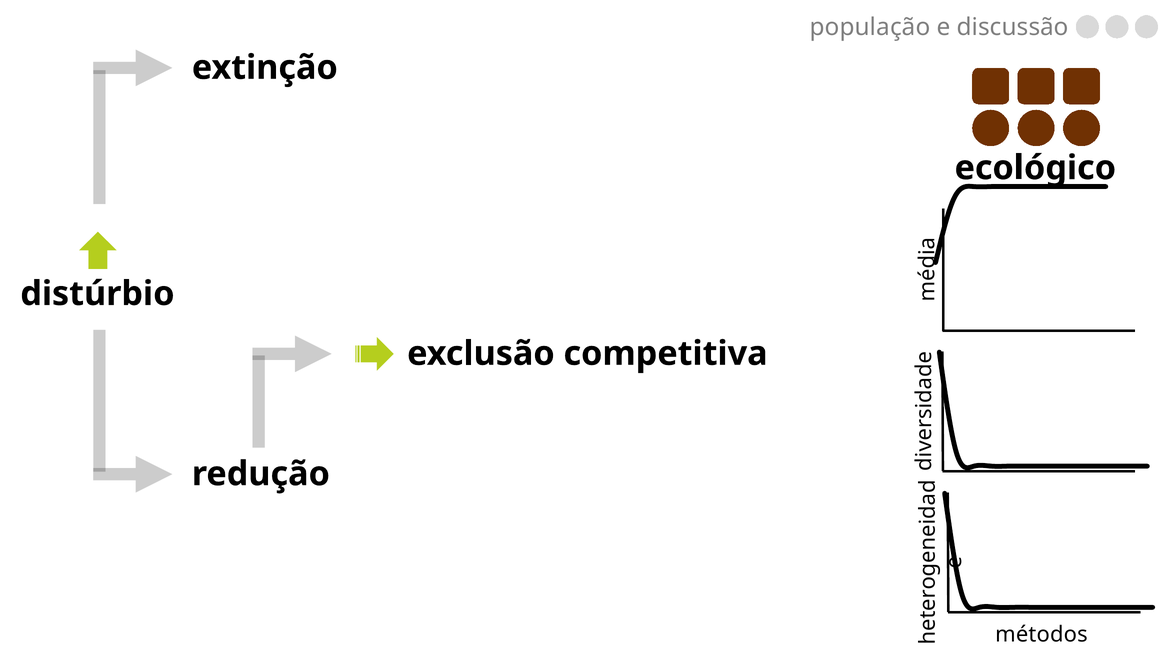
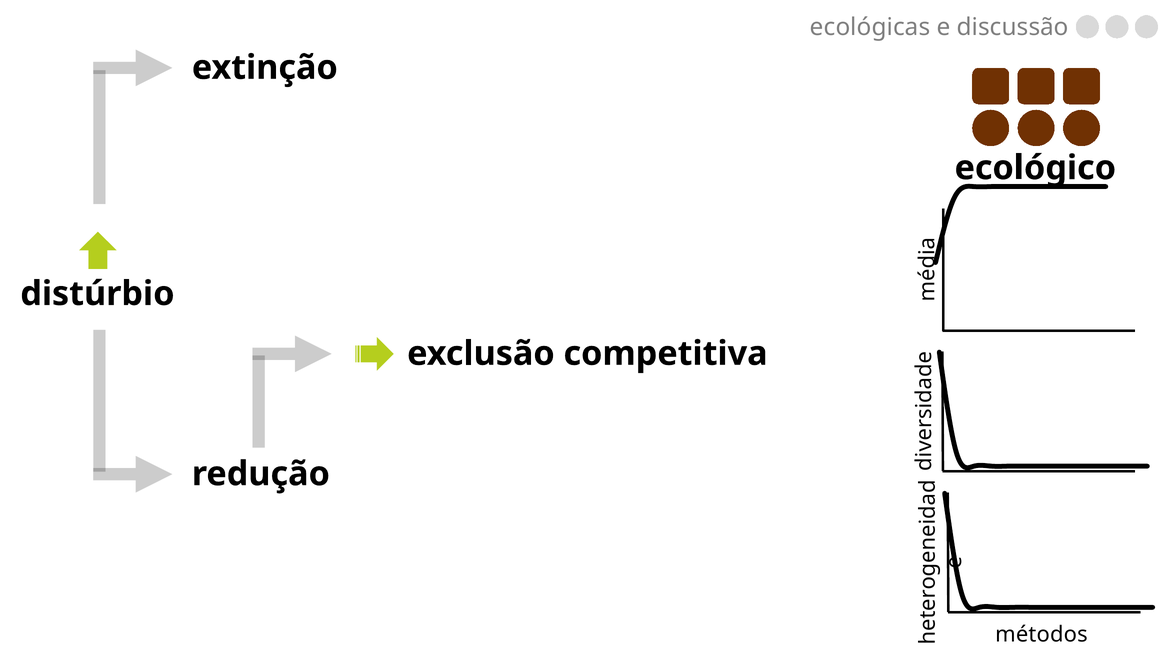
população: população -> ecológicas (870, 27)
